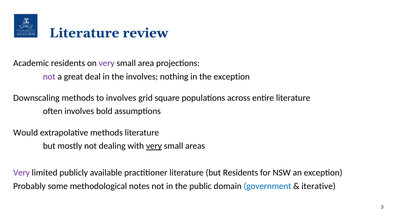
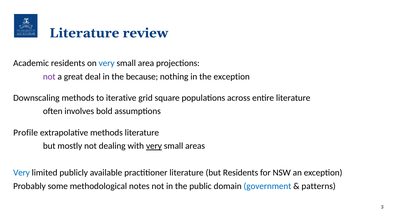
very colour: purple -> blue (107, 63)
the involves: involves -> because (142, 76)
to involves: involves -> iterative (121, 98)
Would: Would -> Profile (26, 132)
Very colour: purple -> blue (22, 172)
iterative: iterative -> patterns (319, 186)
